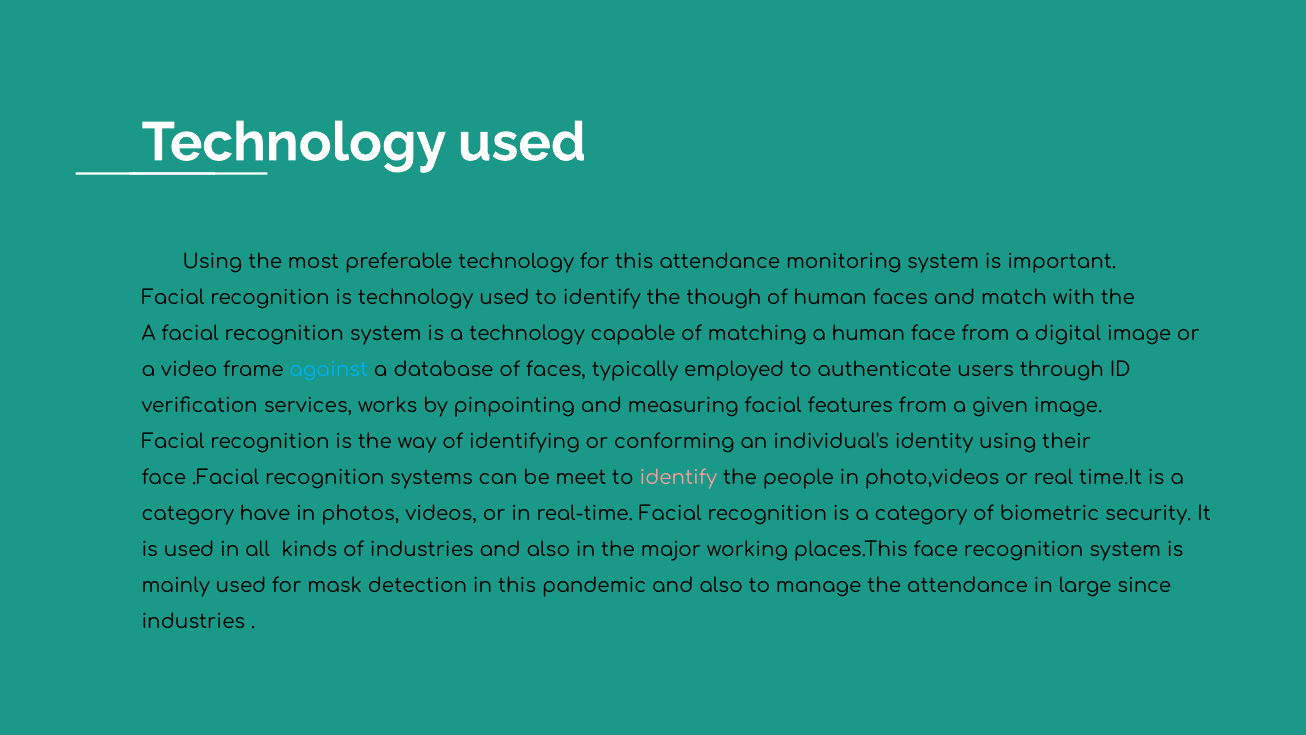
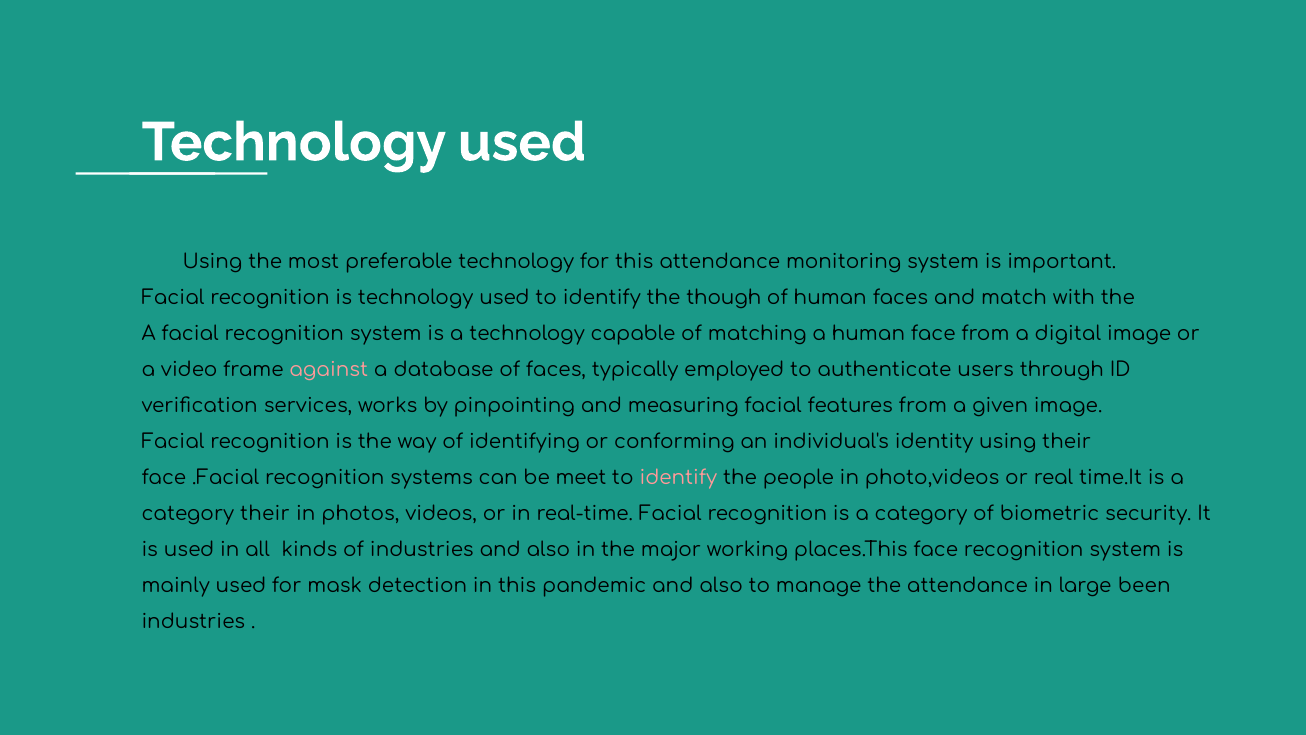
against colour: light blue -> pink (329, 370)
category have: have -> their (265, 513)
since: since -> been (1144, 585)
